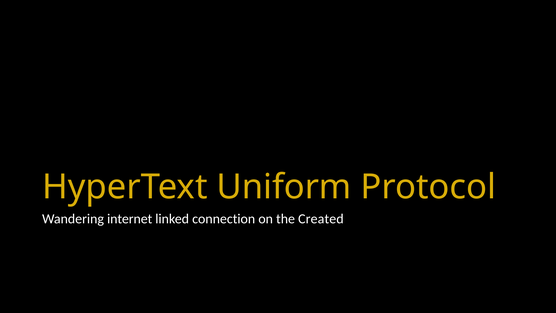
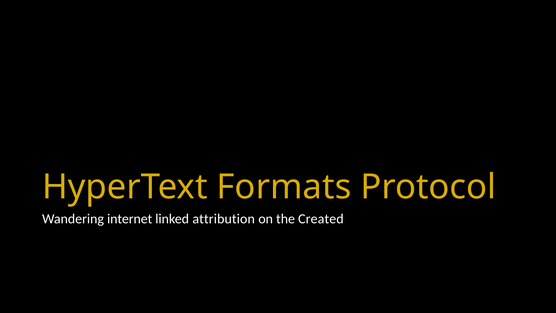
Uniform: Uniform -> Formats (284, 187)
connection: connection -> attribution (224, 219)
